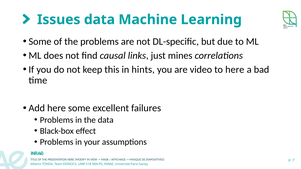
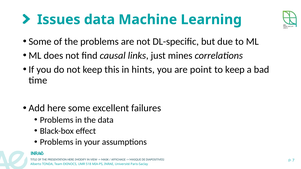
video: video -> point (201, 70)
to here: here -> keep (235, 70)
